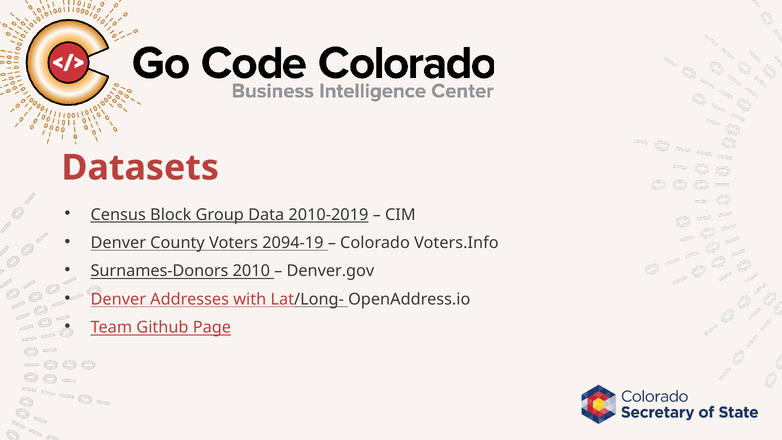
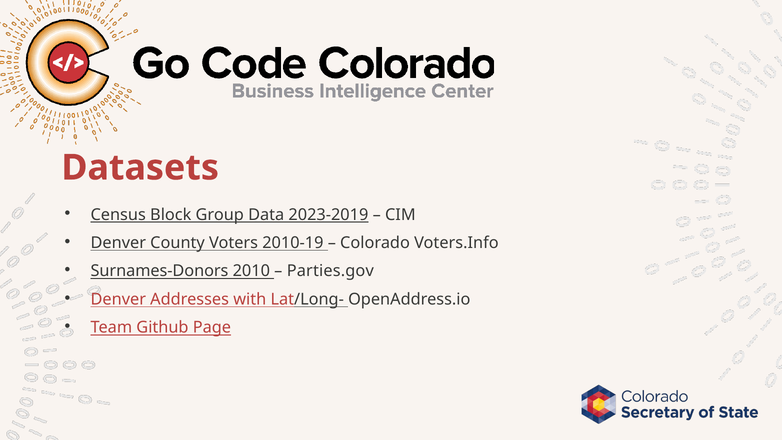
2010-2019: 2010-2019 -> 2023-2019 (328, 215)
2094-19: 2094-19 -> 2010-19 (293, 243)
Denver.gov: Denver.gov -> Parties.gov (330, 271)
